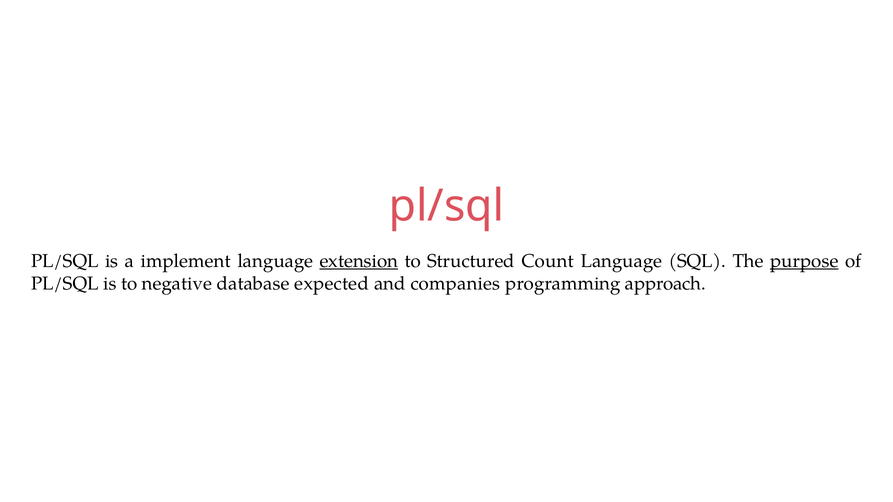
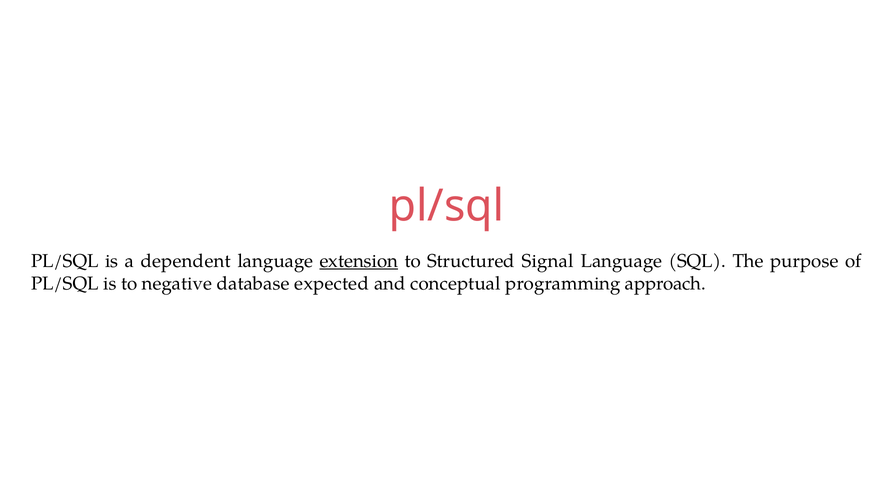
implement: implement -> dependent (186, 261)
Count: Count -> Signal (548, 261)
purpose underline: present -> none (804, 261)
companies: companies -> conceptual (456, 284)
